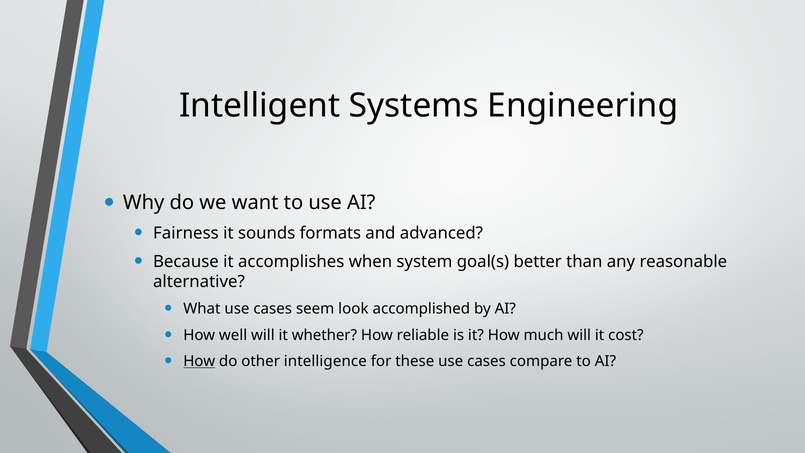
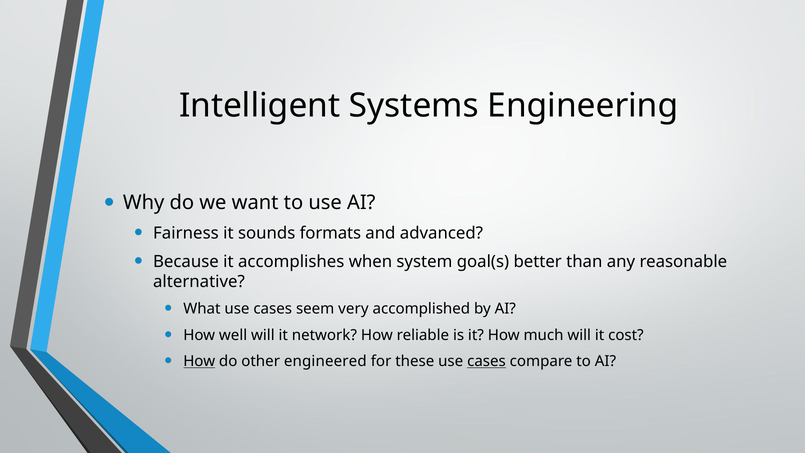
look: look -> very (353, 309)
whether: whether -> network (324, 335)
intelligence: intelligence -> engineered (325, 361)
cases underline: none -> present (486, 361)
